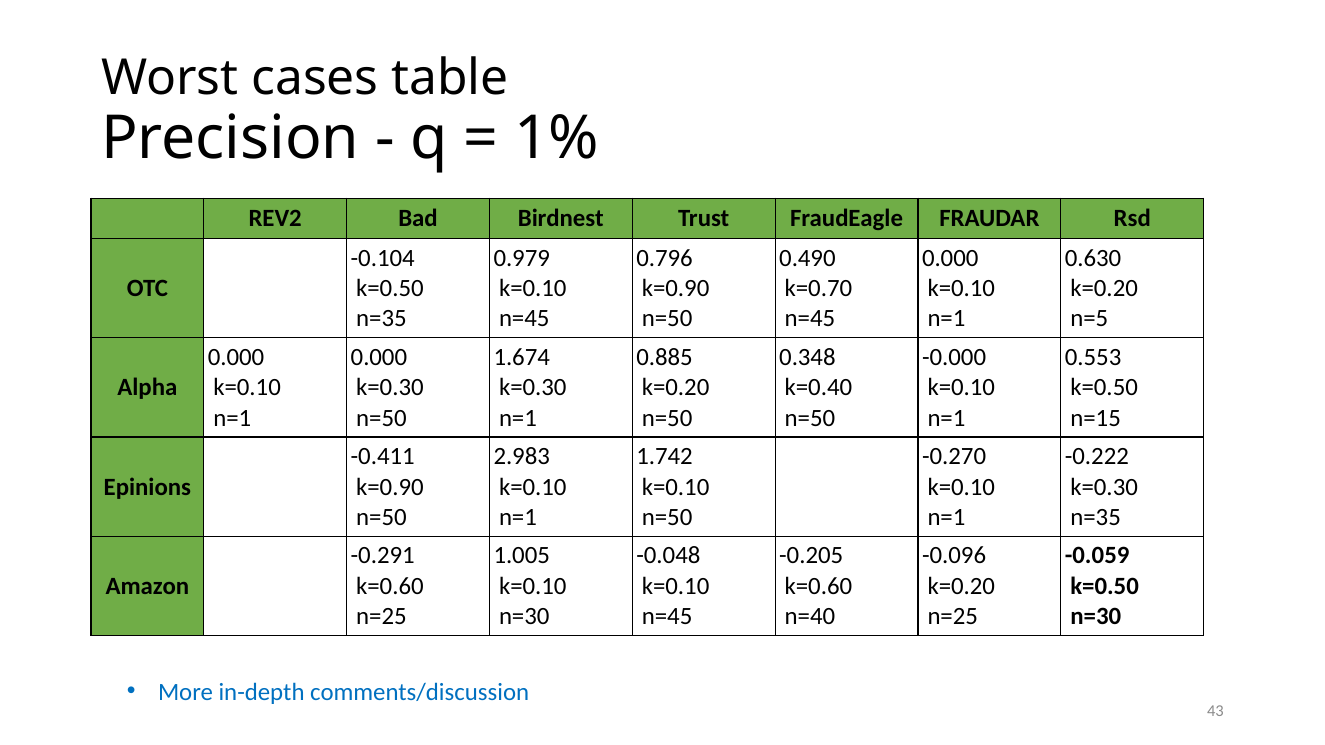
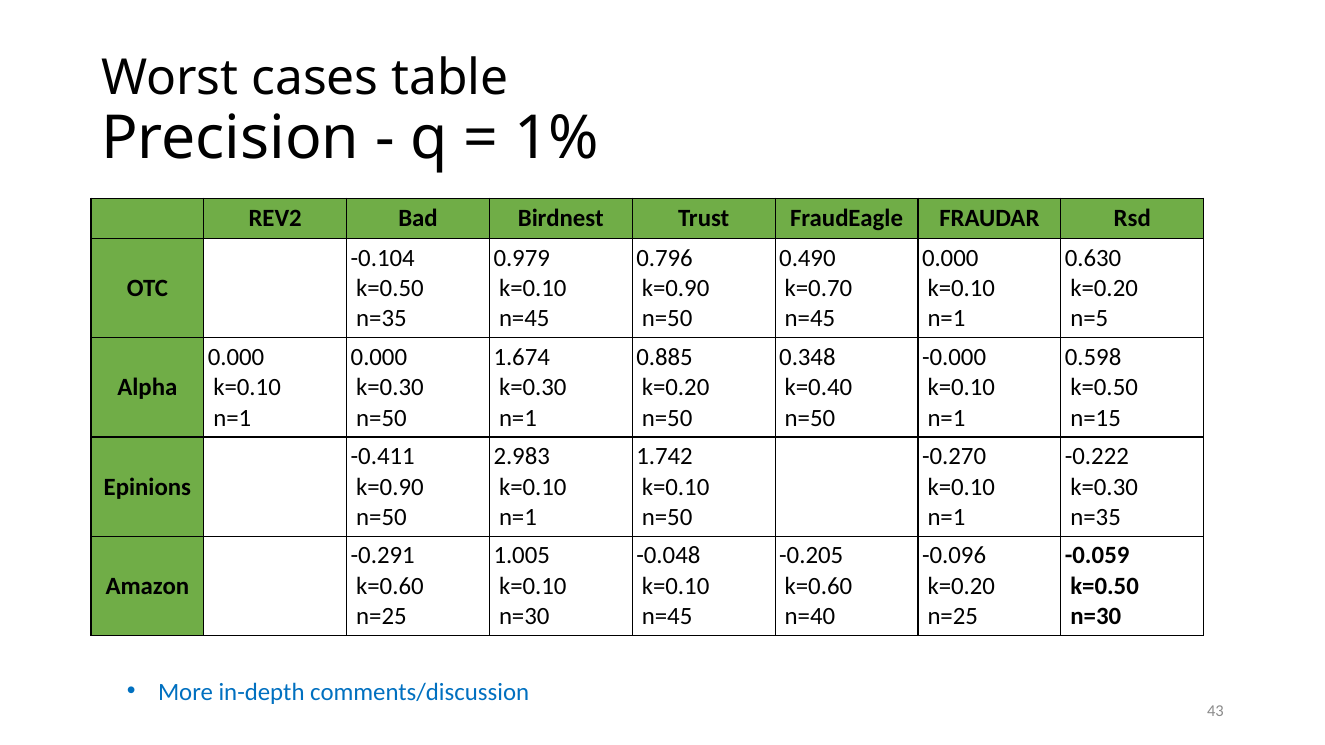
0.553: 0.553 -> 0.598 (1093, 357)
